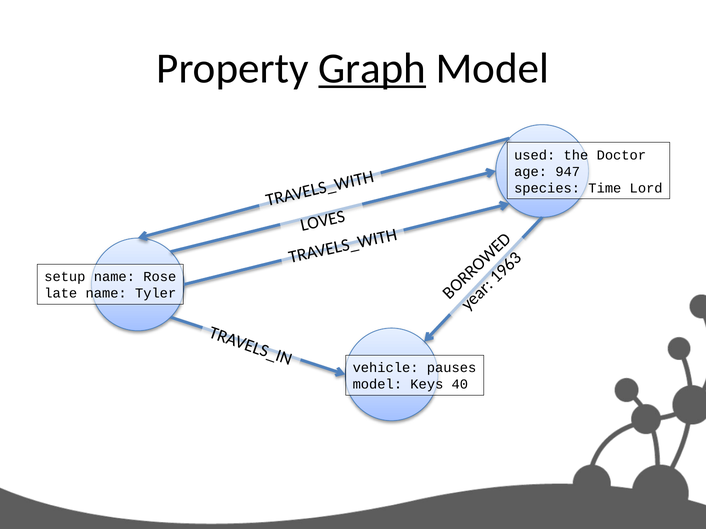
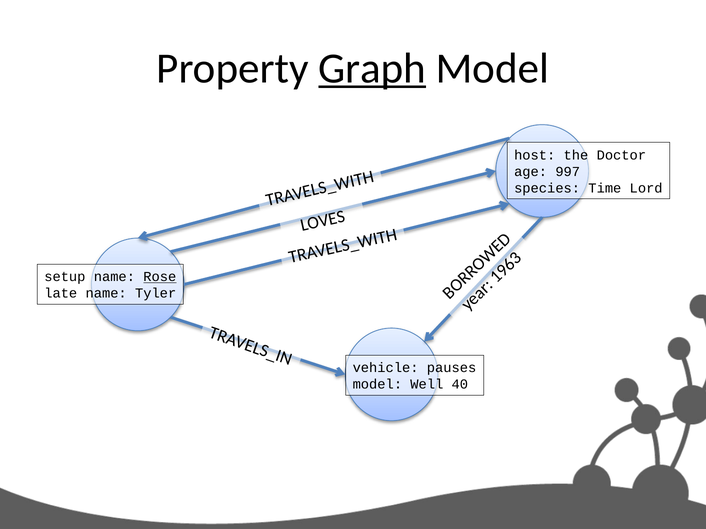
used: used -> host (535, 155)
947: 947 -> 997 (568, 172)
Rose underline: none -> present (160, 277)
Keys: Keys -> Well (427, 385)
